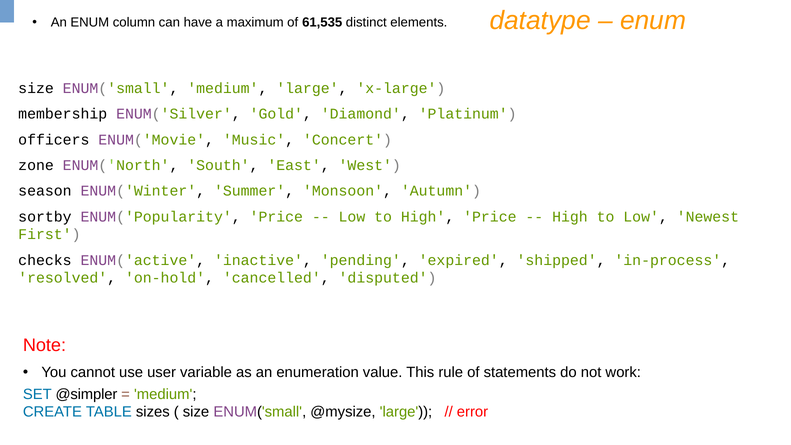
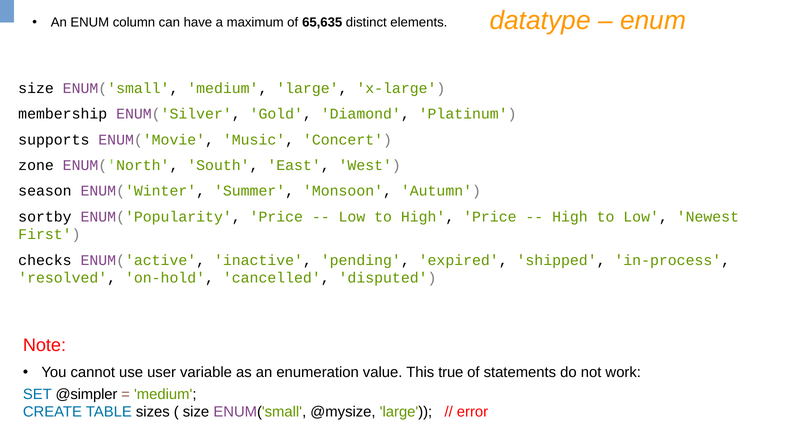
61,535: 61,535 -> 65,635 (322, 23)
officers: officers -> supports (54, 140)
rule: rule -> true (451, 372)
